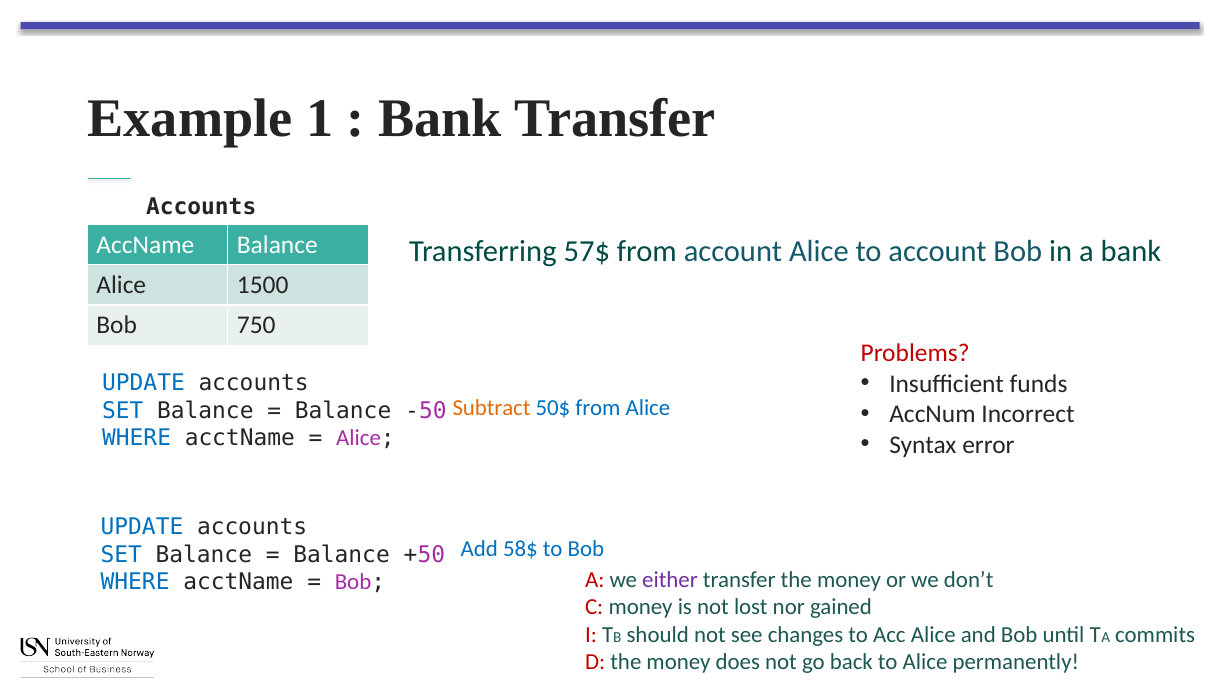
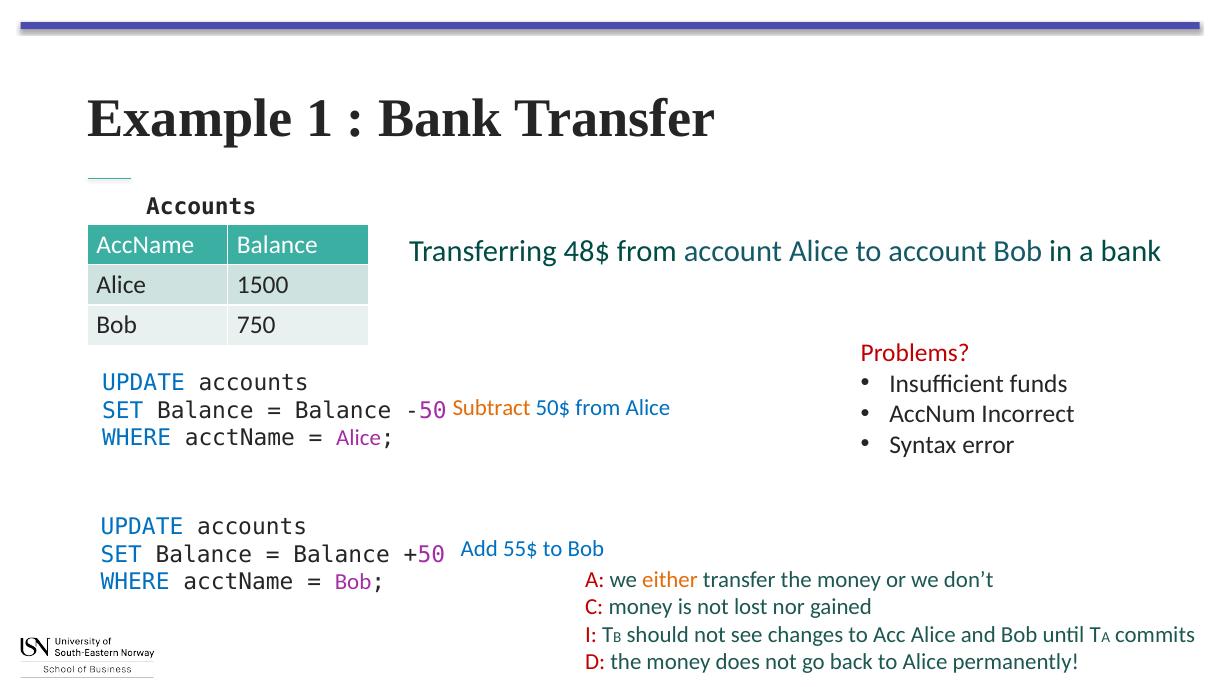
57$: 57$ -> 48$ (587, 251)
58$: 58$ -> 55$ (520, 549)
either colour: purple -> orange (670, 580)
